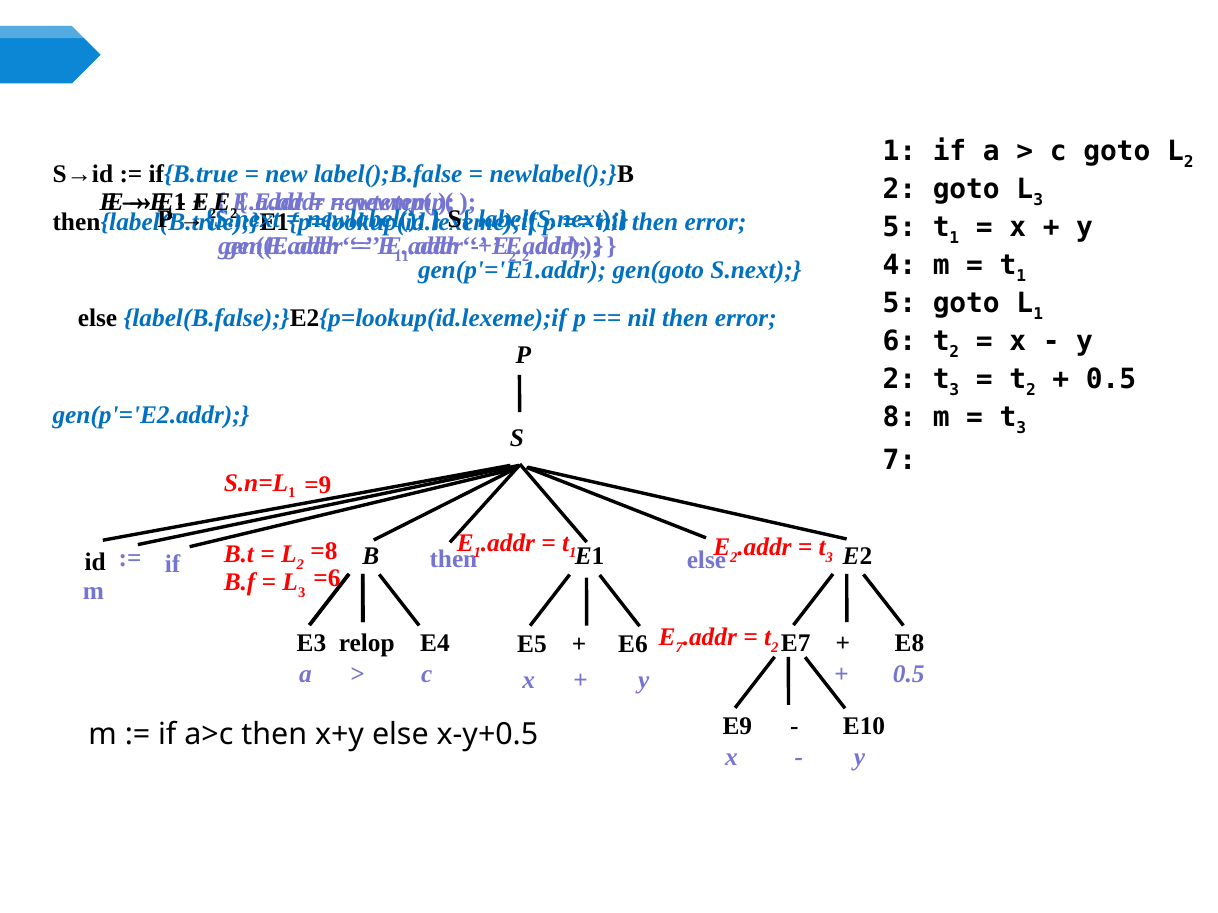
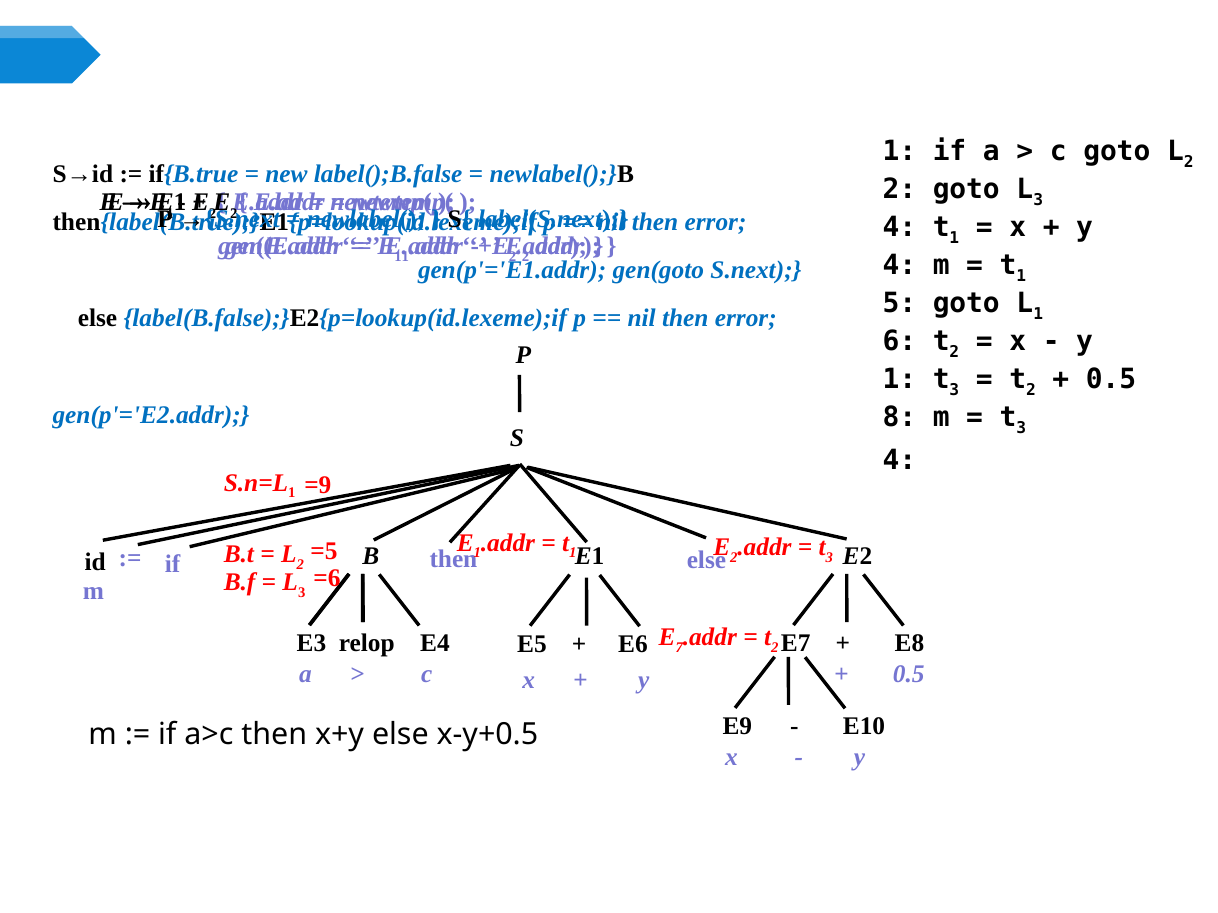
5: 5 -> 4 (899, 227)
2: 2 -> 1 (899, 380)
7: 7 -> 4 (899, 460)
=8: =8 -> =5 (324, 552)
